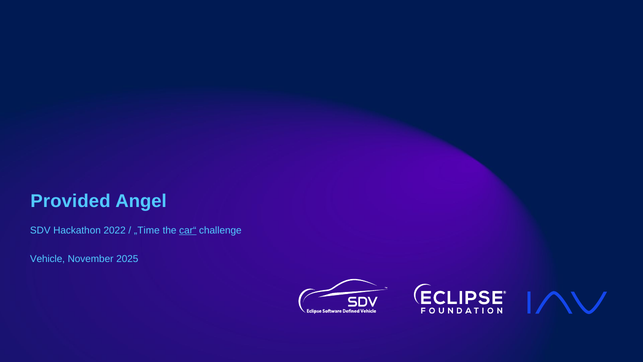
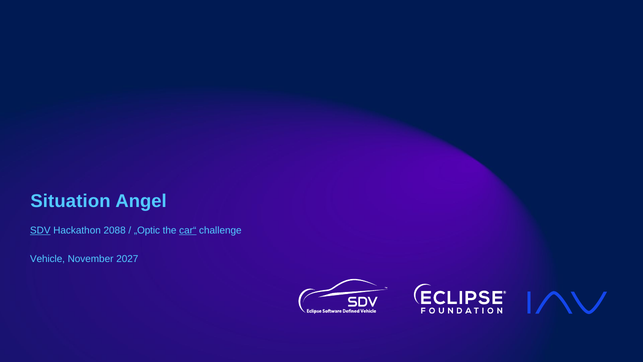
Provided: Provided -> Situation (70, 201)
SDV underline: none -> present (40, 230)
2022: 2022 -> 2088 (115, 230)
„Time: „Time -> „Optic (147, 230)
2025: 2025 -> 2027 (127, 259)
